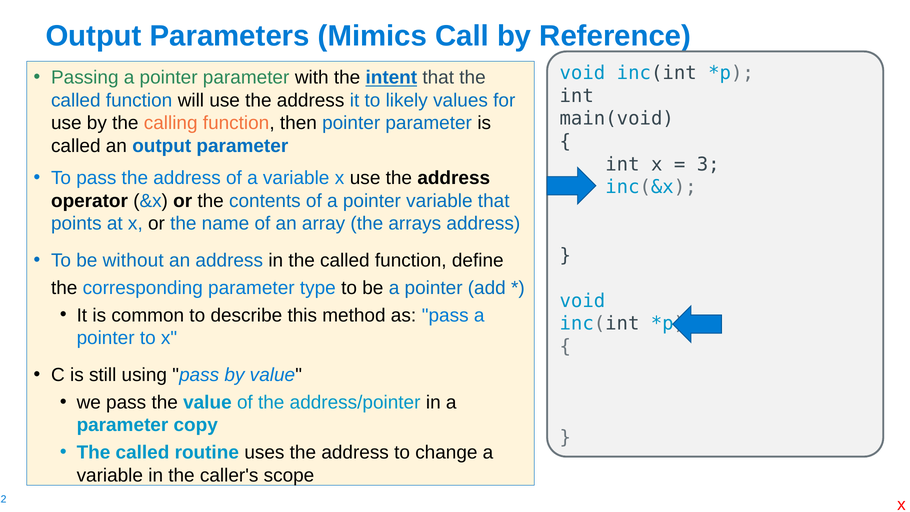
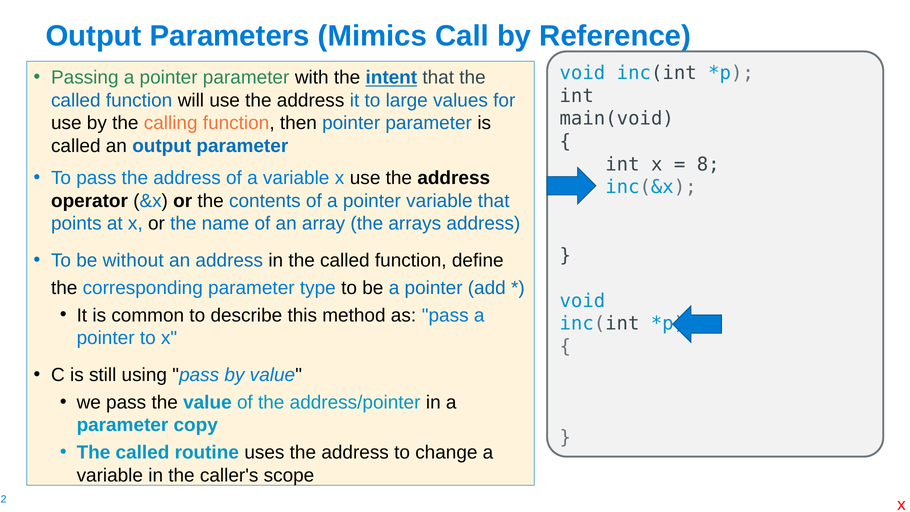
likely: likely -> large (407, 100)
3: 3 -> 8 (708, 164)
